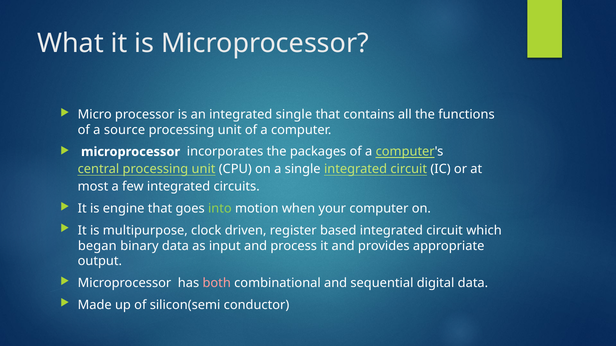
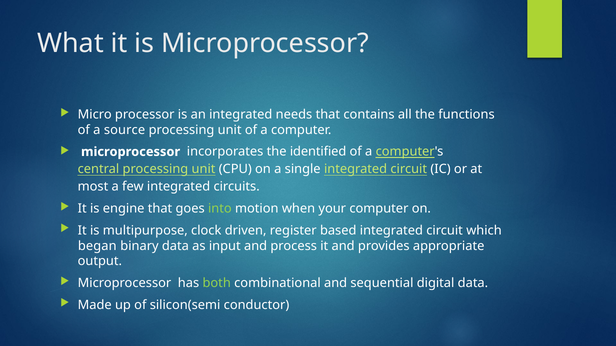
integrated single: single -> needs (294, 115)
packages: packages -> identified (318, 152)
both colour: pink -> light green (217, 283)
